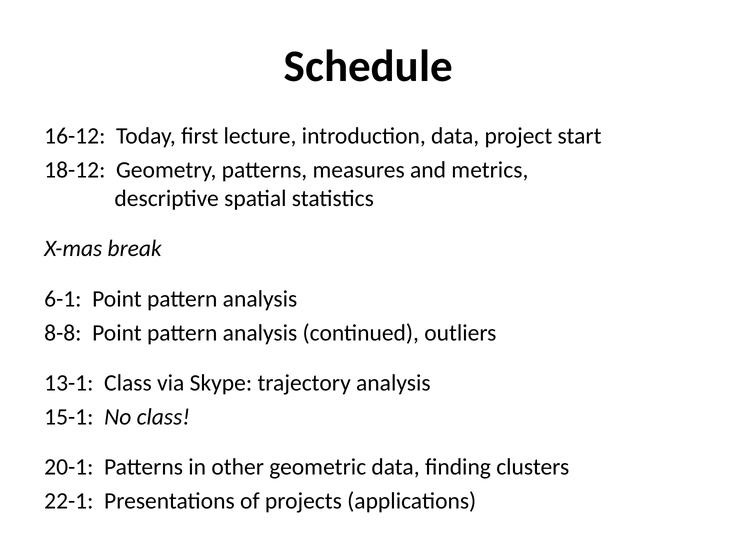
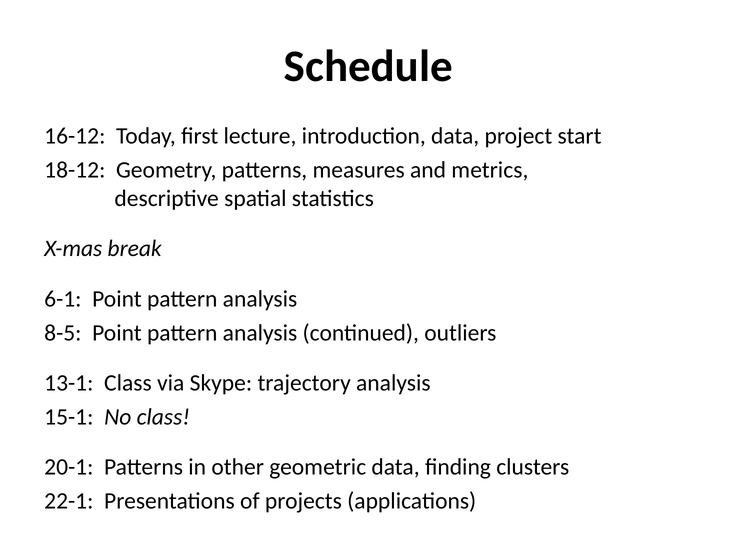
8-8: 8-8 -> 8-5 (63, 333)
